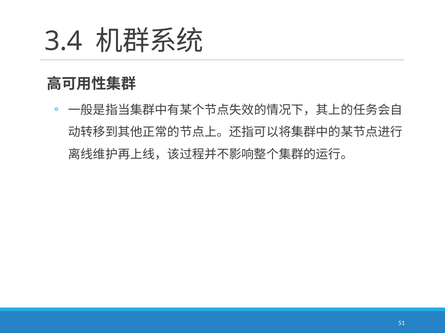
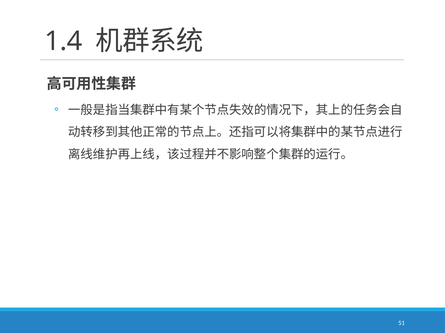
3.4: 3.4 -> 1.4 (63, 41)
